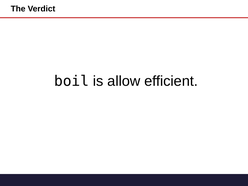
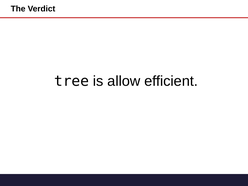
boil: boil -> tree (72, 81)
